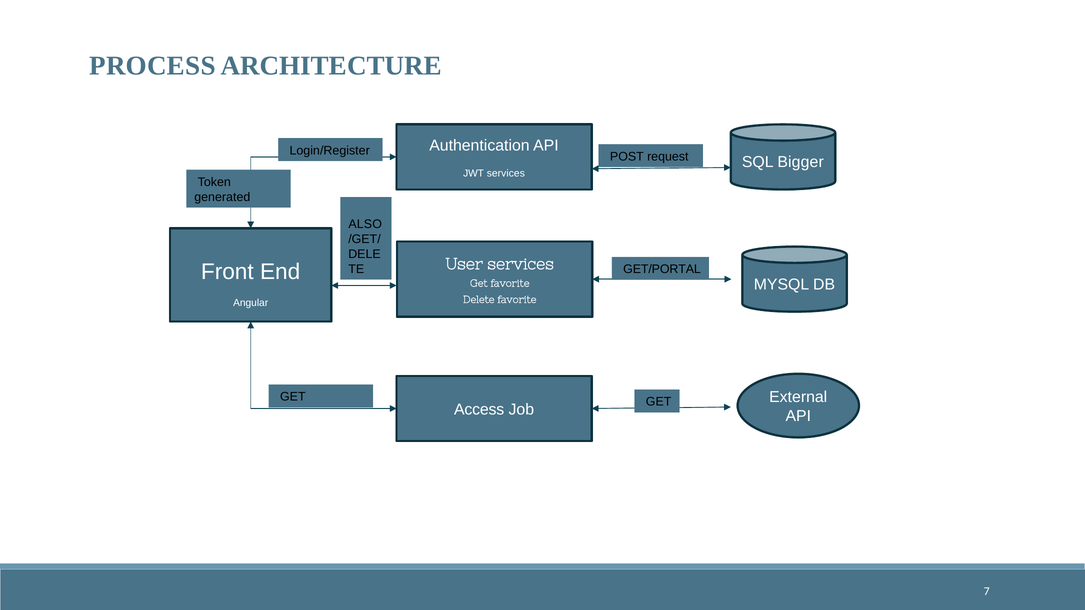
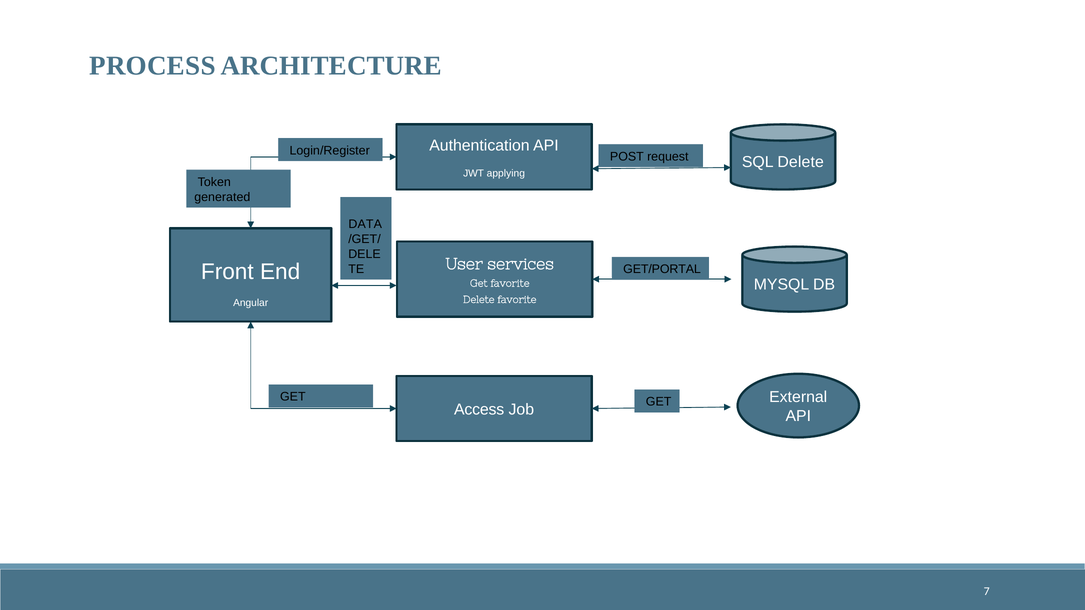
SQL Bigger: Bigger -> Delete (801, 162)
JWT services: services -> applying (506, 173)
ALSO: ALSO -> DATA (365, 224)
